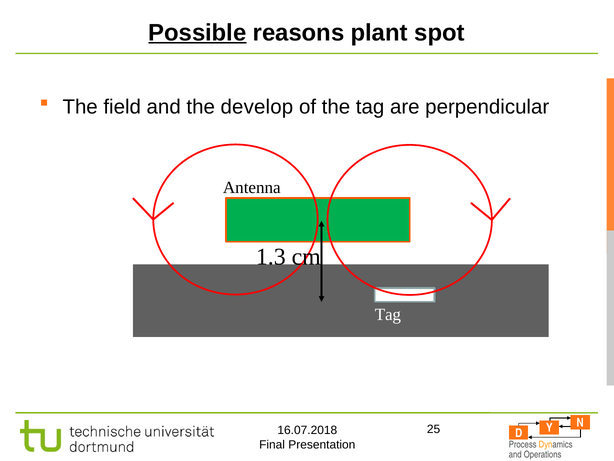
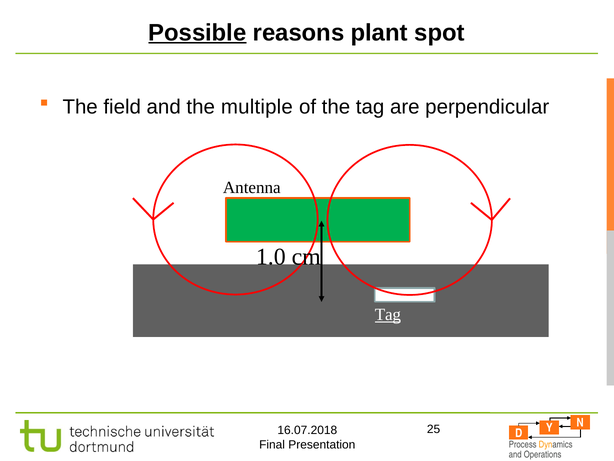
develop: develop -> multiple (257, 107)
1.3: 1.3 -> 1.0 (271, 256)
Tag underline: none -> present (388, 314)
